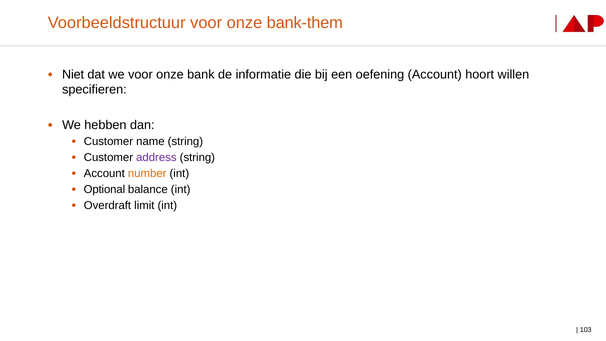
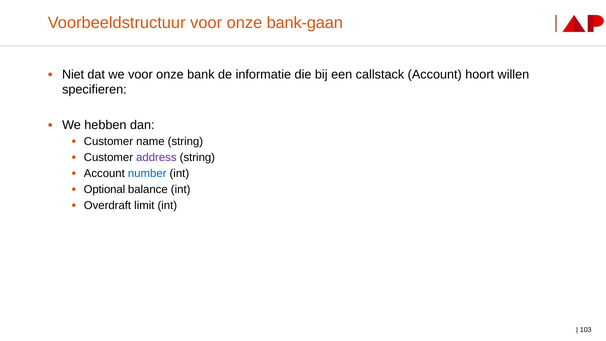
bank-them: bank-them -> bank-gaan (305, 23)
oefening: oefening -> callstack (380, 75)
number colour: orange -> blue (147, 173)
